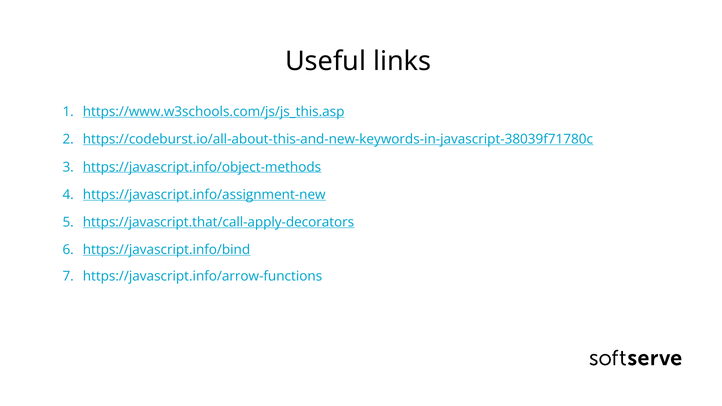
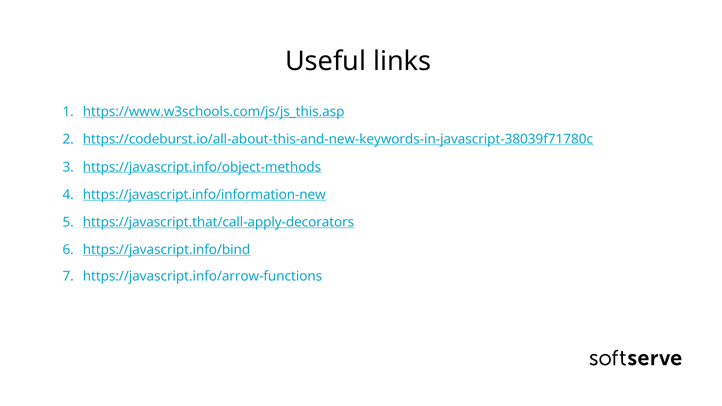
https://javascript.info/assignment-new: https://javascript.info/assignment-new -> https://javascript.info/information-new (204, 195)
